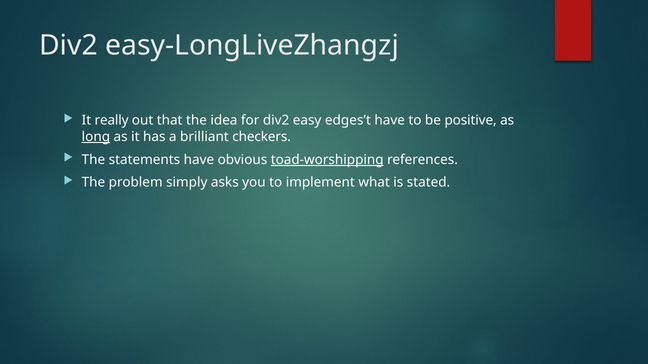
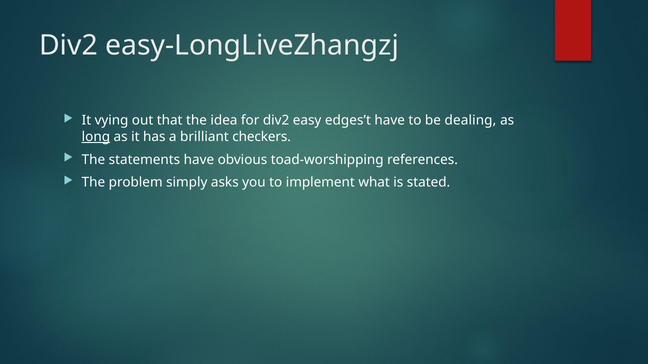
really: really -> vying (112, 121)
positive: positive -> dealing (470, 121)
toad-worshipping underline: present -> none (327, 160)
